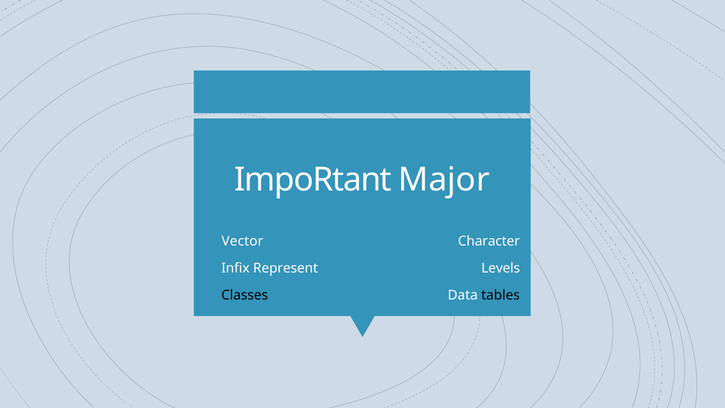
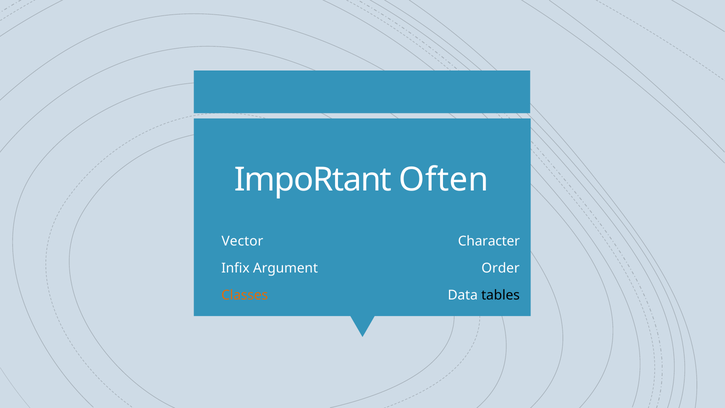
Major: Major -> Often (444, 180)
Represent: Represent -> Argument (286, 268)
Levels: Levels -> Order (501, 268)
Classes colour: black -> orange (245, 295)
